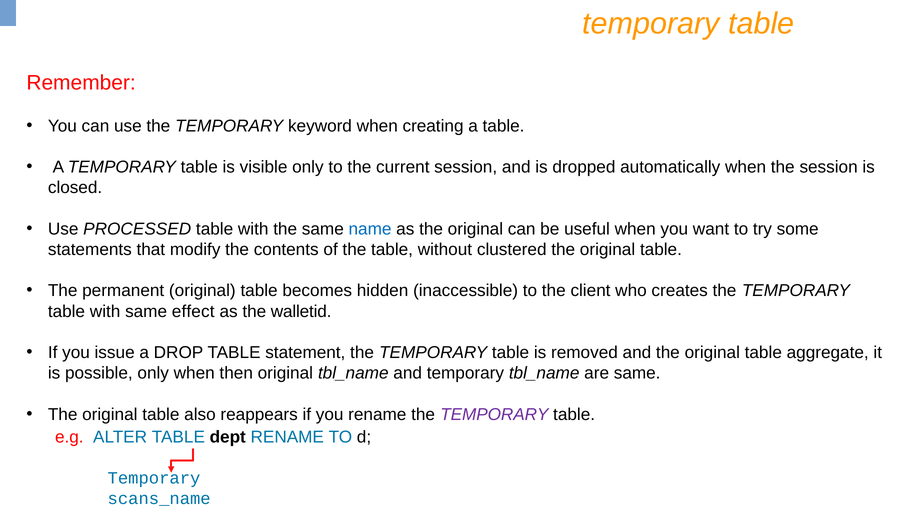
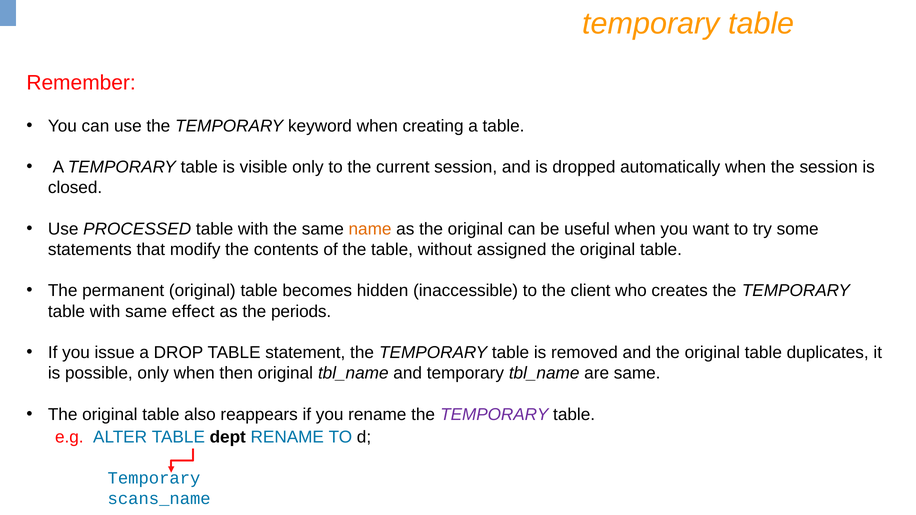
name colour: blue -> orange (370, 229)
clustered: clustered -> assigned (512, 250)
walletid: walletid -> periods (301, 311)
aggregate: aggregate -> duplicates (828, 353)
